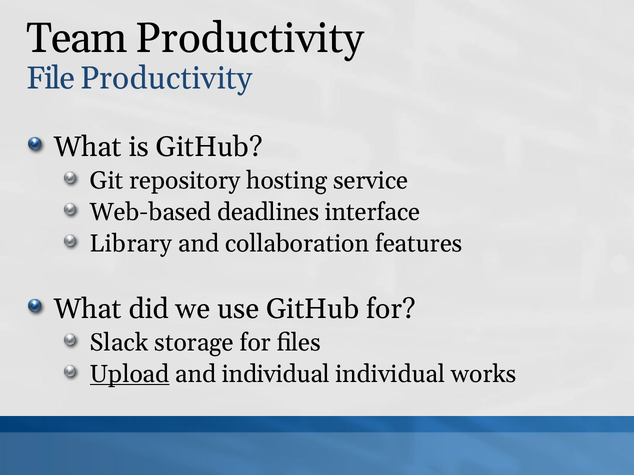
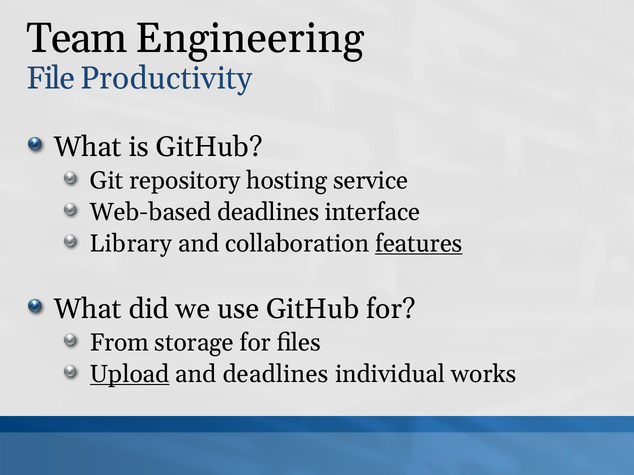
Team Productivity: Productivity -> Engineering (250, 39)
features underline: none -> present (419, 244)
Slack: Slack -> From (119, 343)
and individual: individual -> deadlines (276, 374)
